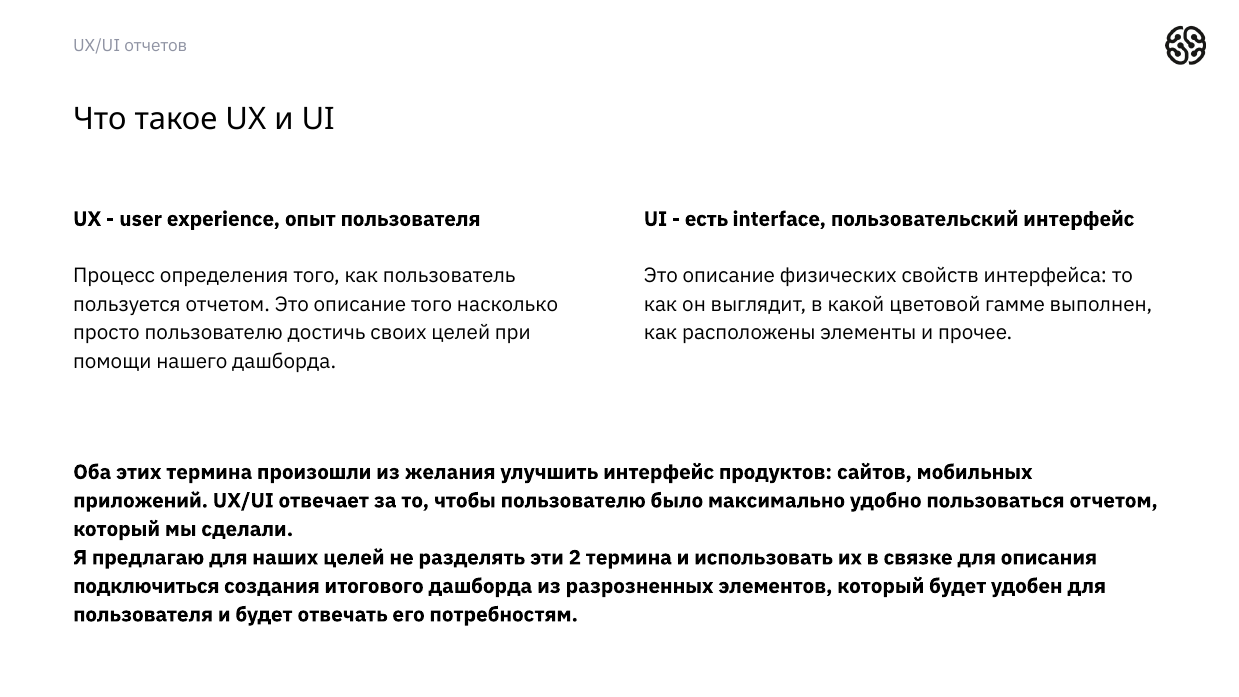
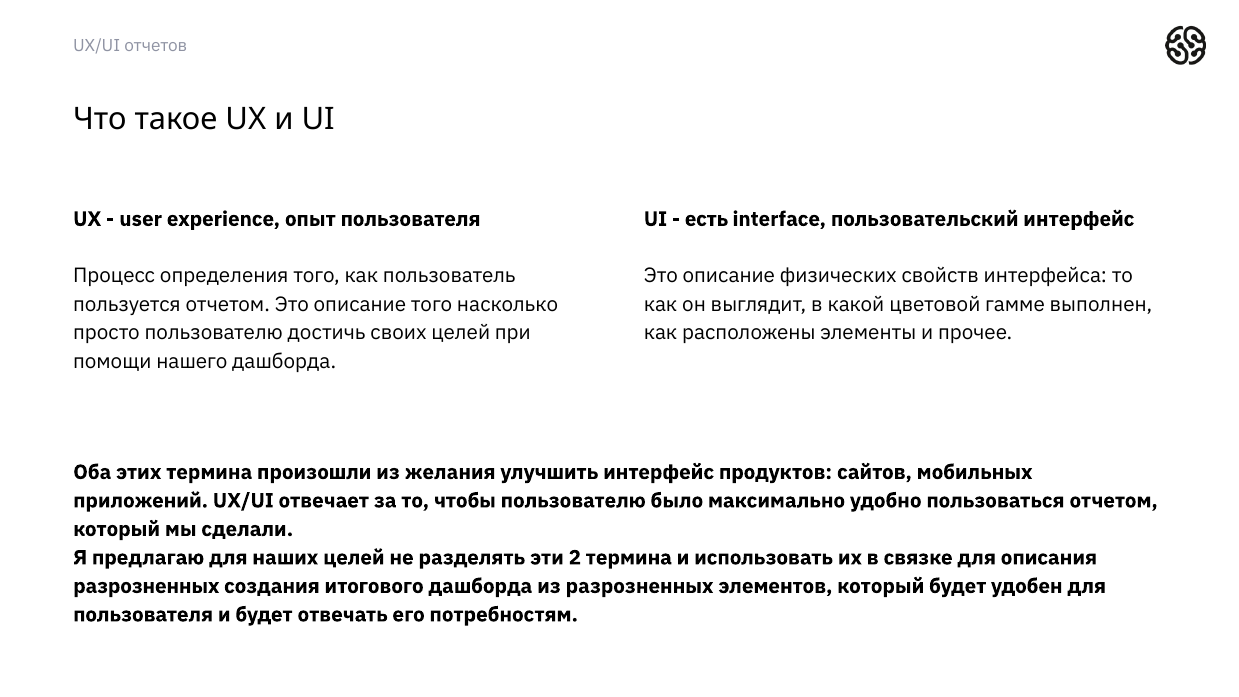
подключиться: подключиться -> разрозненных (146, 586)
